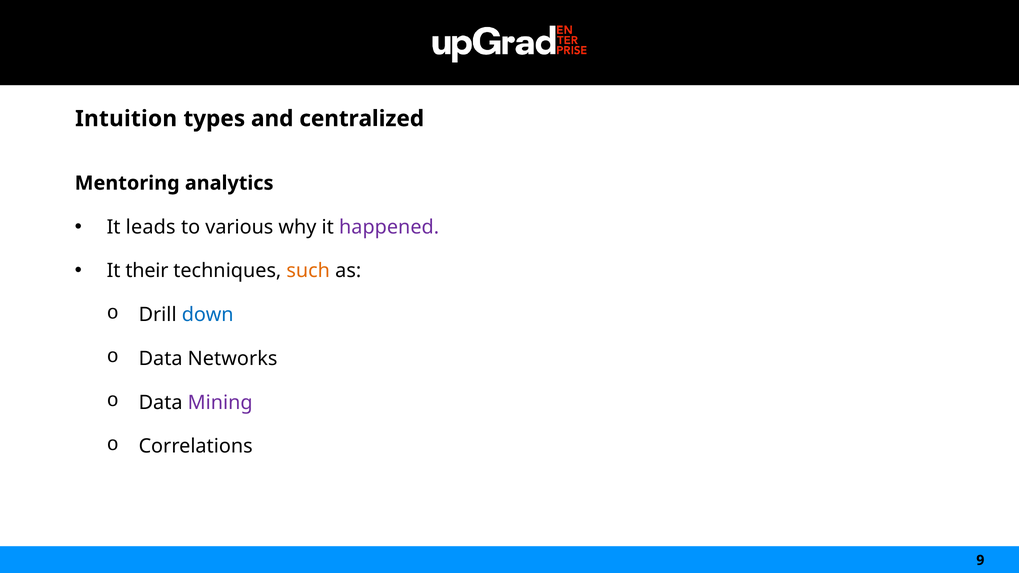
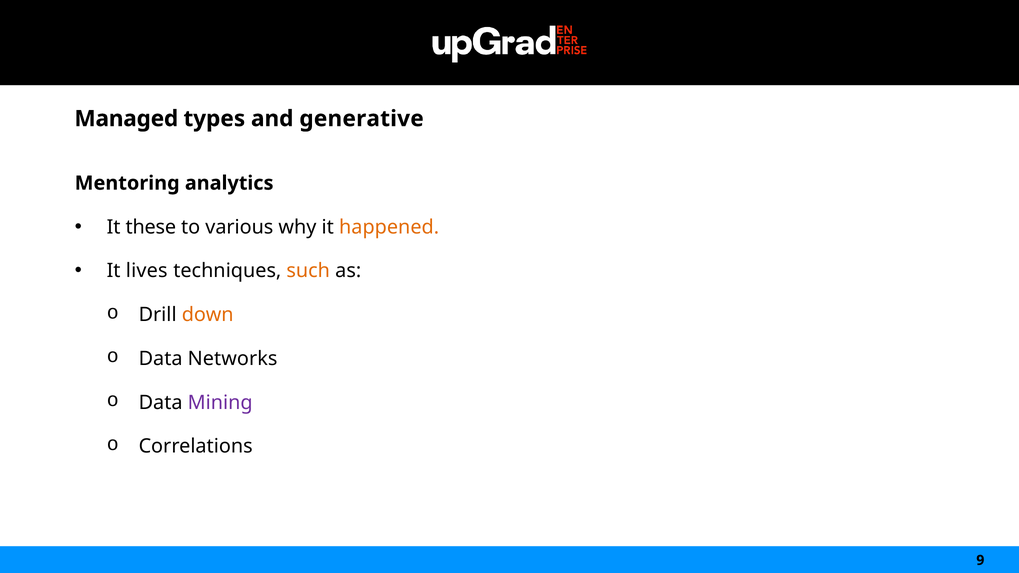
Intuition: Intuition -> Managed (126, 119)
centralized: centralized -> generative (362, 119)
leads: leads -> these (151, 227)
happened colour: purple -> orange (389, 227)
their: their -> lives (147, 271)
down colour: blue -> orange (208, 315)
